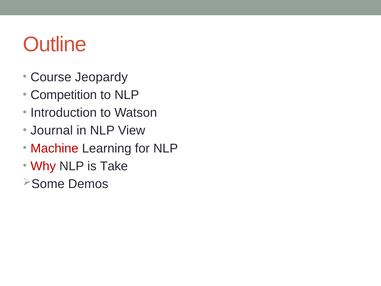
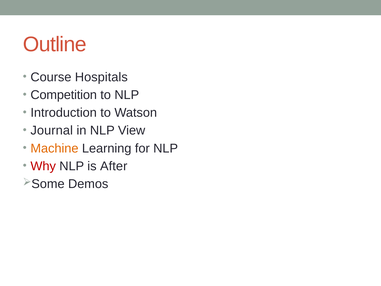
Jeopardy: Jeopardy -> Hospitals (101, 77)
Machine colour: red -> orange (54, 148)
Take: Take -> After (114, 166)
